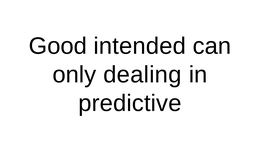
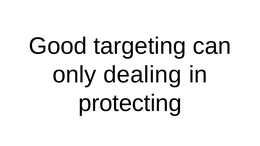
intended: intended -> targeting (140, 46)
predictive: predictive -> protecting (130, 103)
